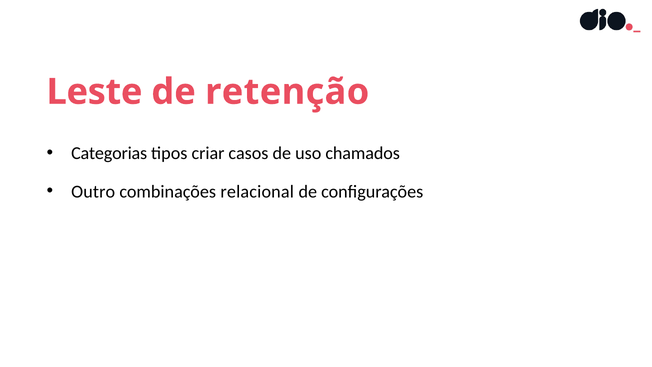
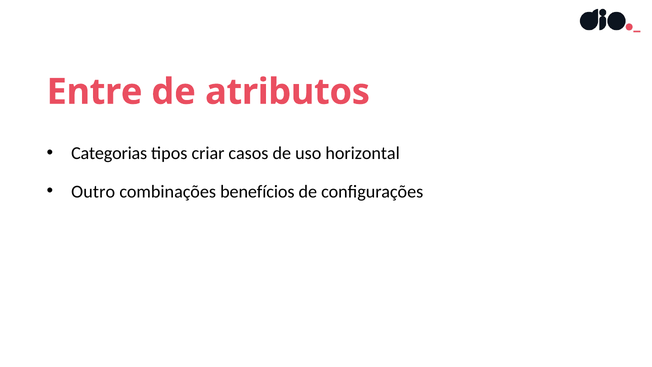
Leste: Leste -> Entre (95, 92)
retenção: retenção -> atributos (288, 92)
chamados: chamados -> horizontal (363, 153)
relacional: relacional -> benefícios (257, 191)
